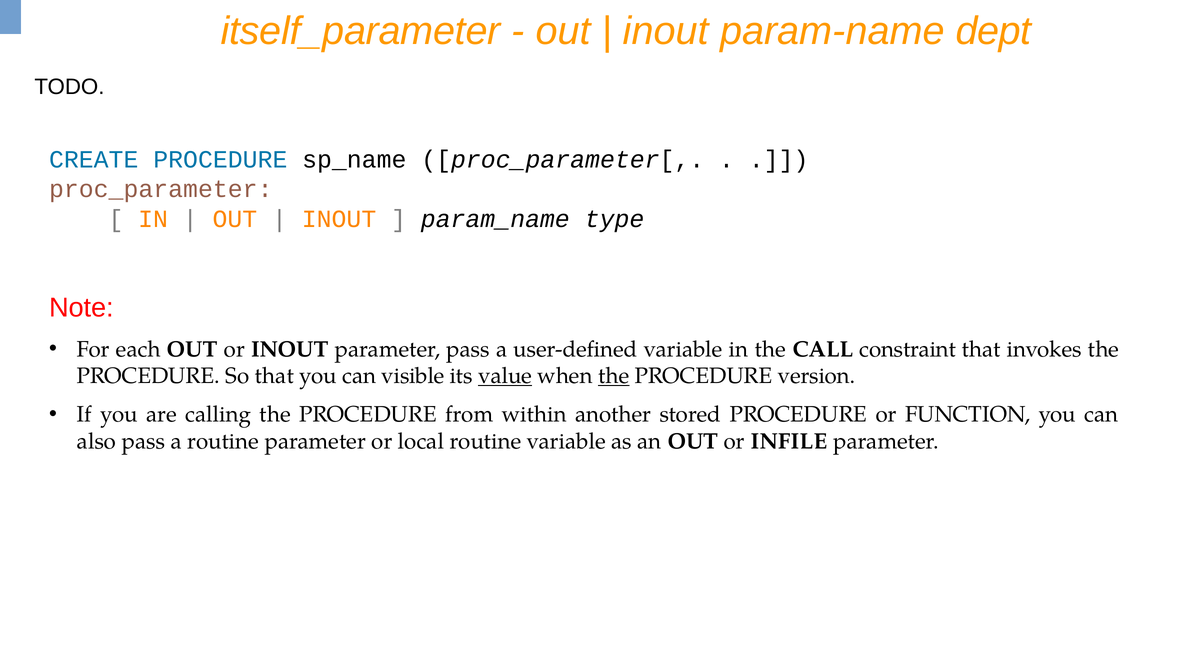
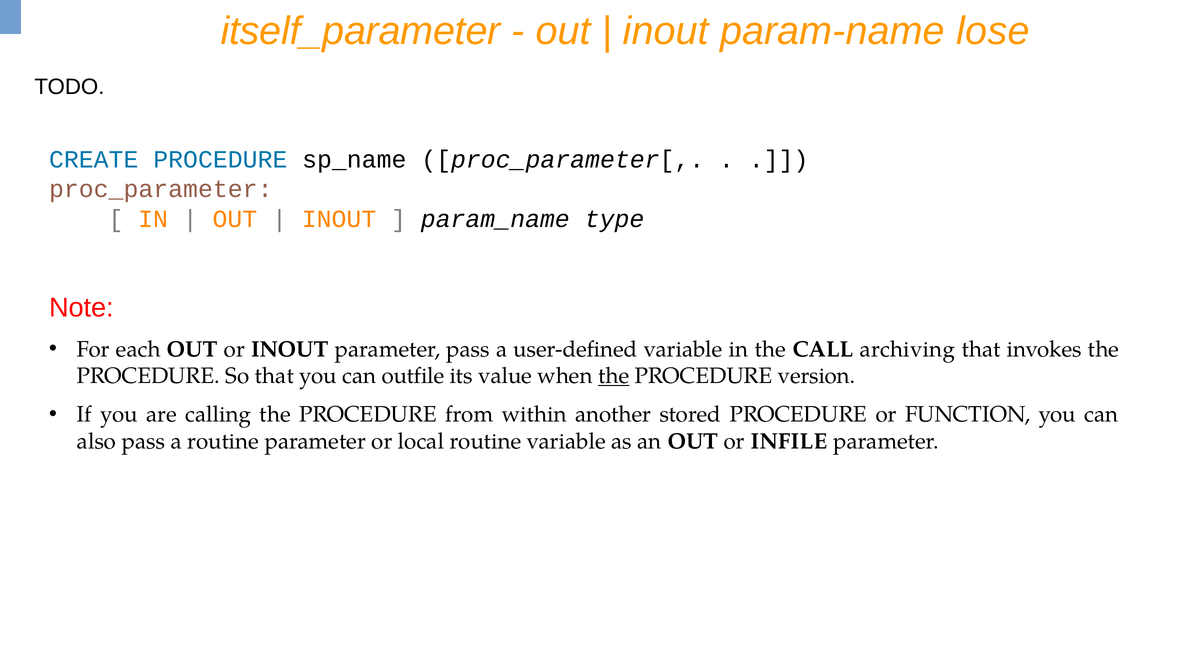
dept: dept -> lose (993, 31)
constraint: constraint -> archiving (907, 349)
visible: visible -> outfile (413, 376)
value underline: present -> none (505, 376)
